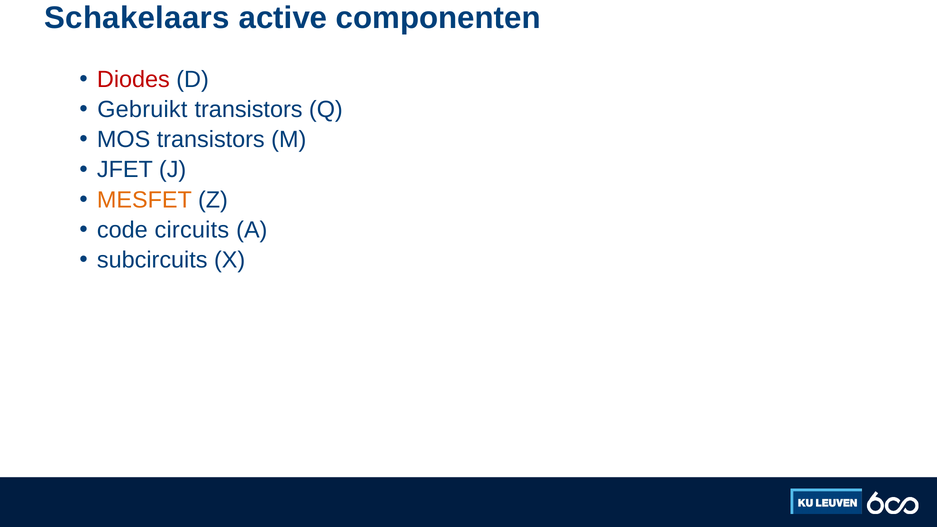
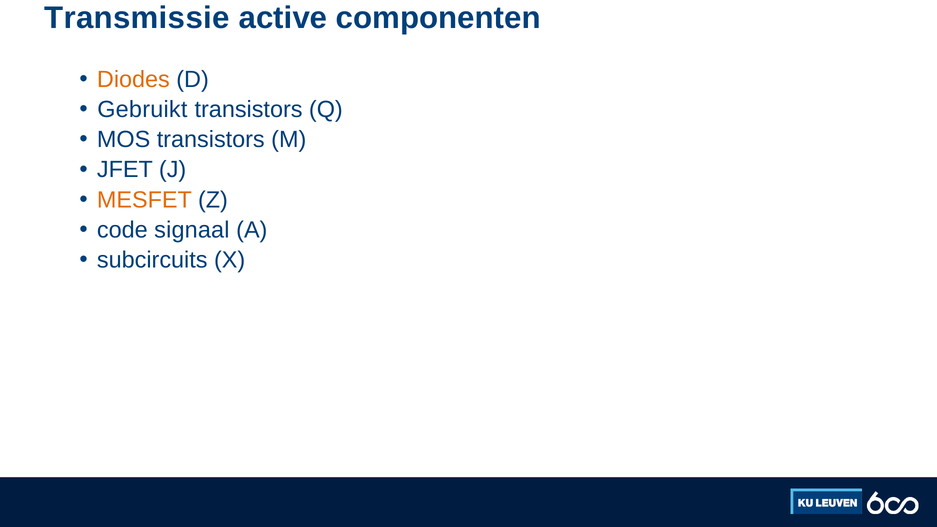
Schakelaars: Schakelaars -> Transmissie (137, 18)
Diodes colour: red -> orange (133, 79)
circuits: circuits -> signaal (192, 230)
